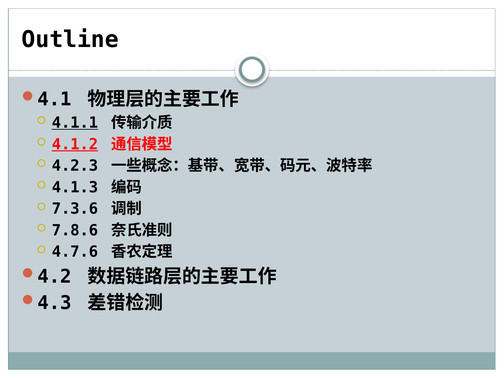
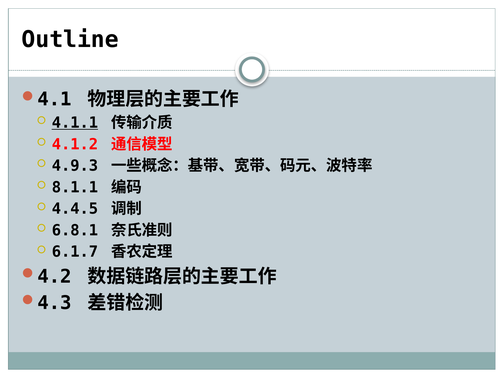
4.1.2 underline: present -> none (75, 144)
4.2.3: 4.2.3 -> 4.9.3 (75, 166)
4.1.3: 4.1.3 -> 8.1.1 (75, 187)
7.3.6: 7.3.6 -> 4.4.5 (75, 209)
7.8.6: 7.8.6 -> 6.8.1 (75, 230)
4.7.6: 4.7.6 -> 6.1.7 (75, 252)
